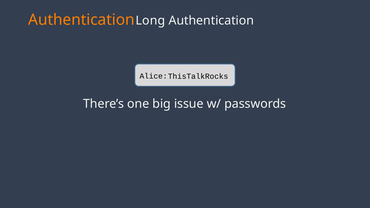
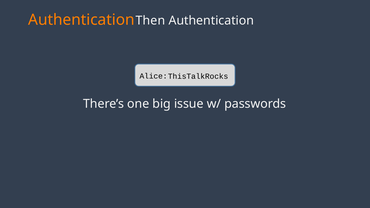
Long: Long -> Then (150, 21)
